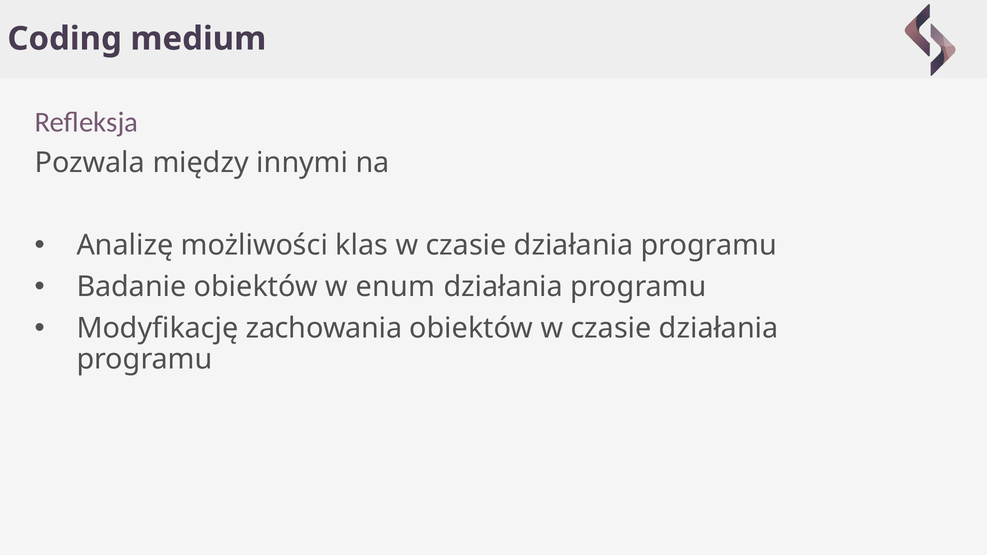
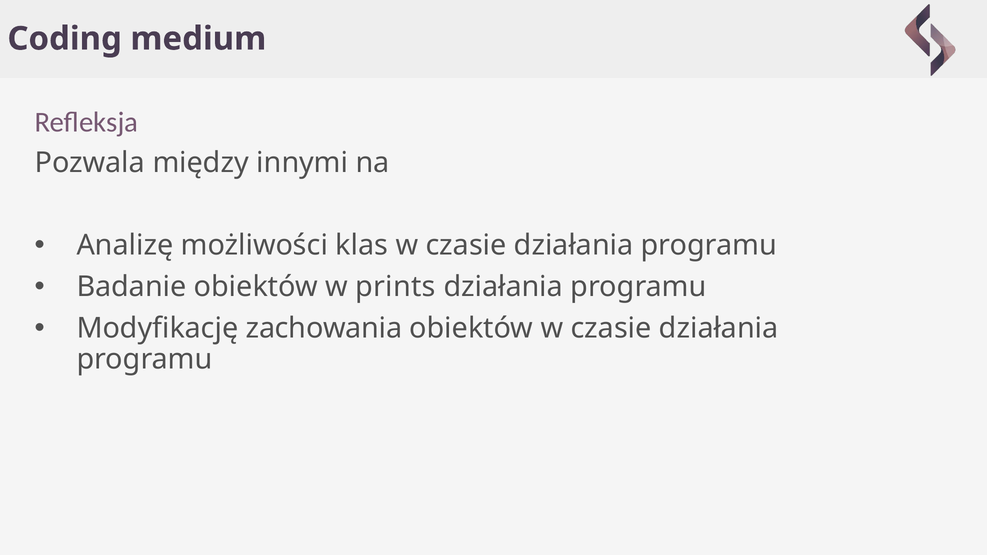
enum: enum -> prints (396, 287)
